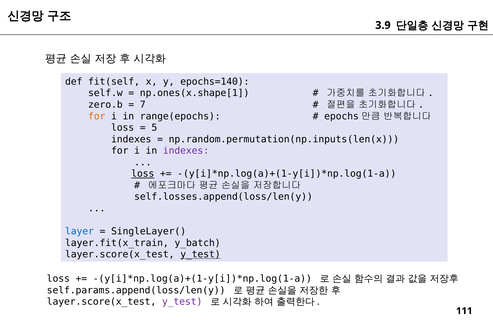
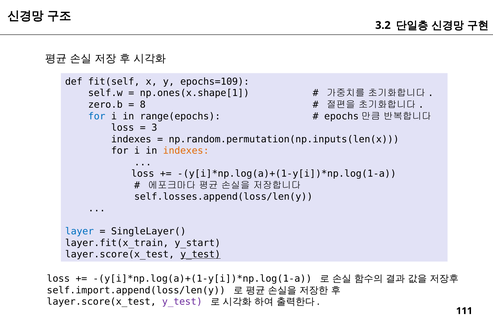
3.9: 3.9 -> 3.2 (383, 25)
epochs=140: epochs=140 -> epochs=109 (215, 82)
7: 7 -> 8 (143, 105)
for colour: orange -> blue (97, 116)
5: 5 -> 3 (154, 128)
indexes colour: purple -> orange (186, 151)
loss underline: present -> none (143, 174)
y_batch: y_batch -> y_start (198, 243)
self.params.append(loss/len(y: self.params.append(loss/len(y -> self.import.append(loss/len(y (136, 290)
